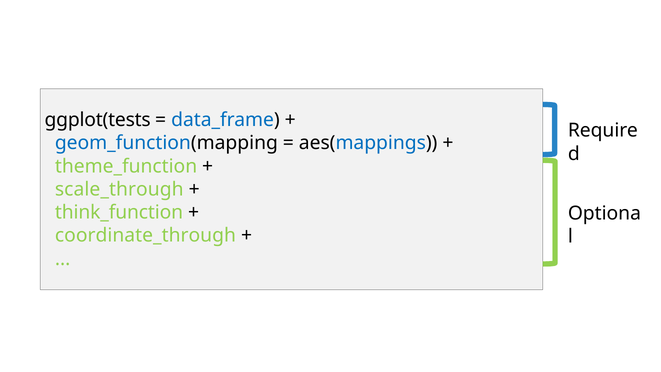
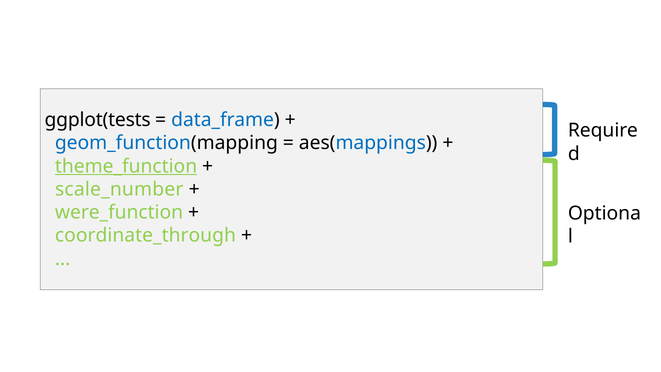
theme_function underline: none -> present (126, 166)
scale_through: scale_through -> scale_number (119, 189)
think_function: think_function -> were_function (119, 212)
